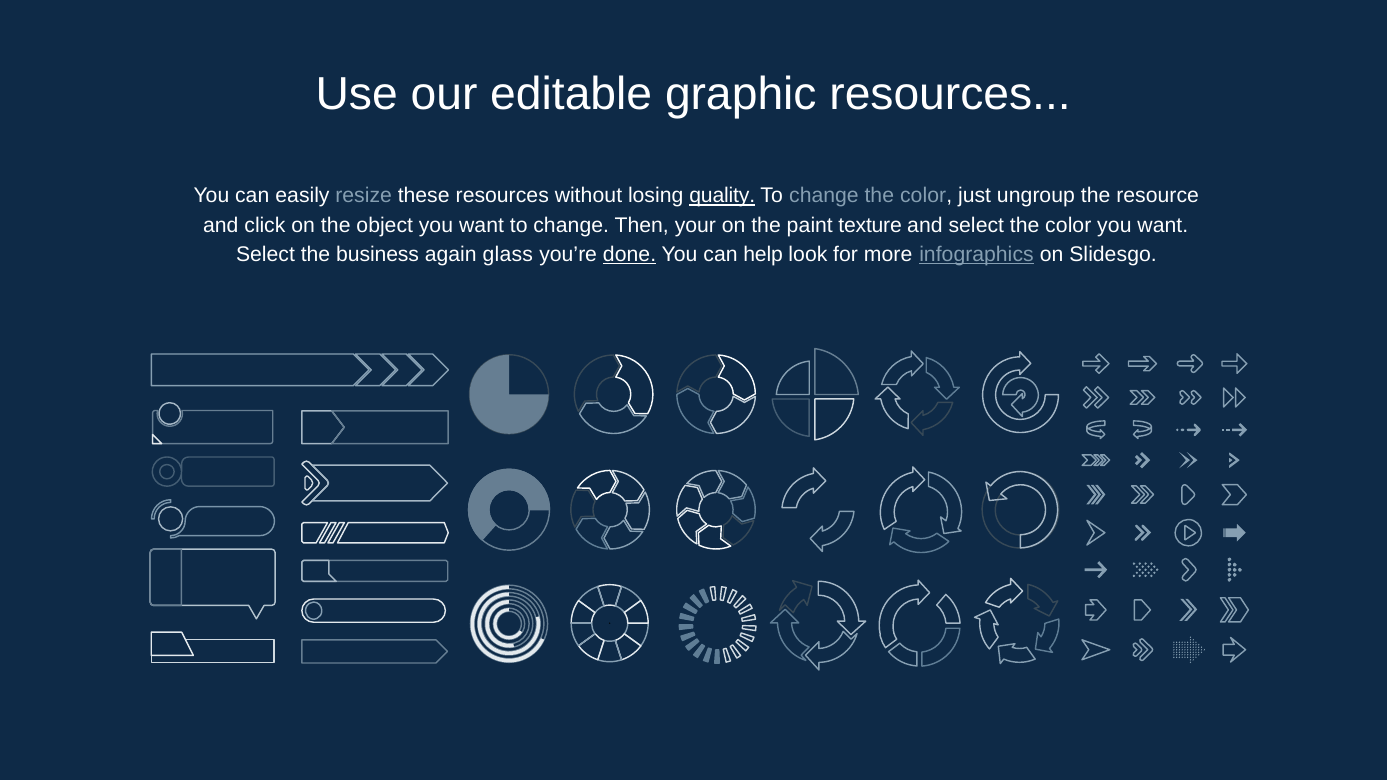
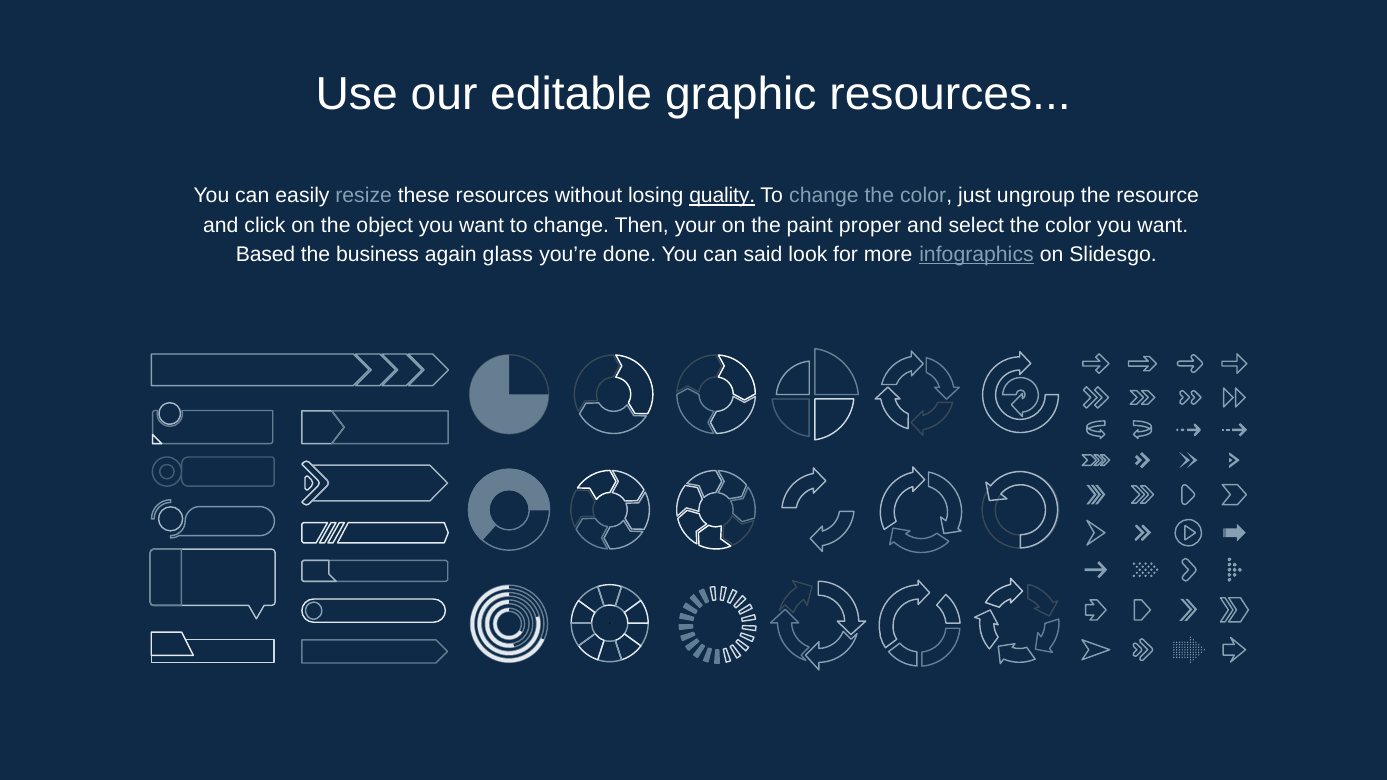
texture: texture -> proper (870, 225)
Select: Select -> Based (266, 254)
done underline: present -> none (630, 254)
help: help -> said (763, 254)
